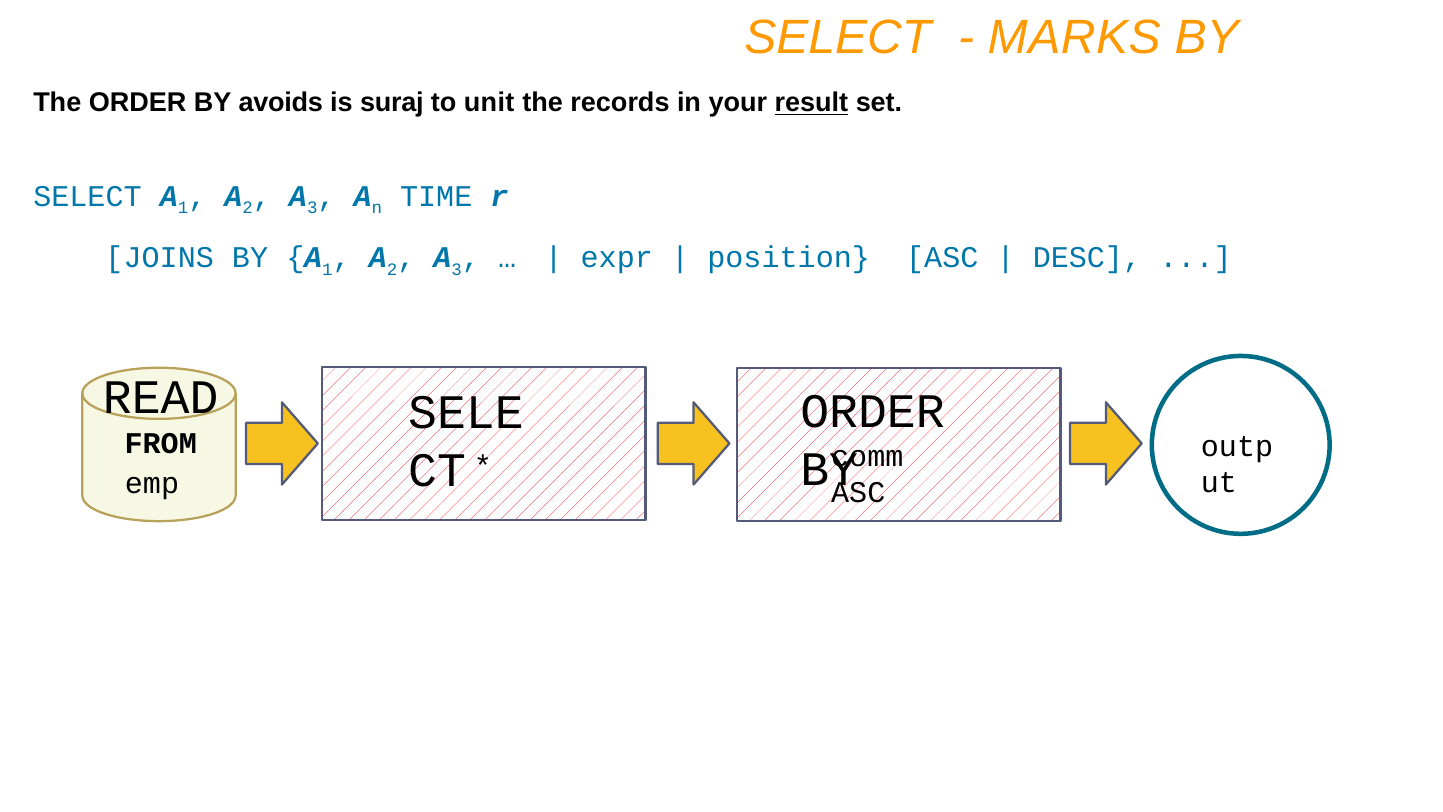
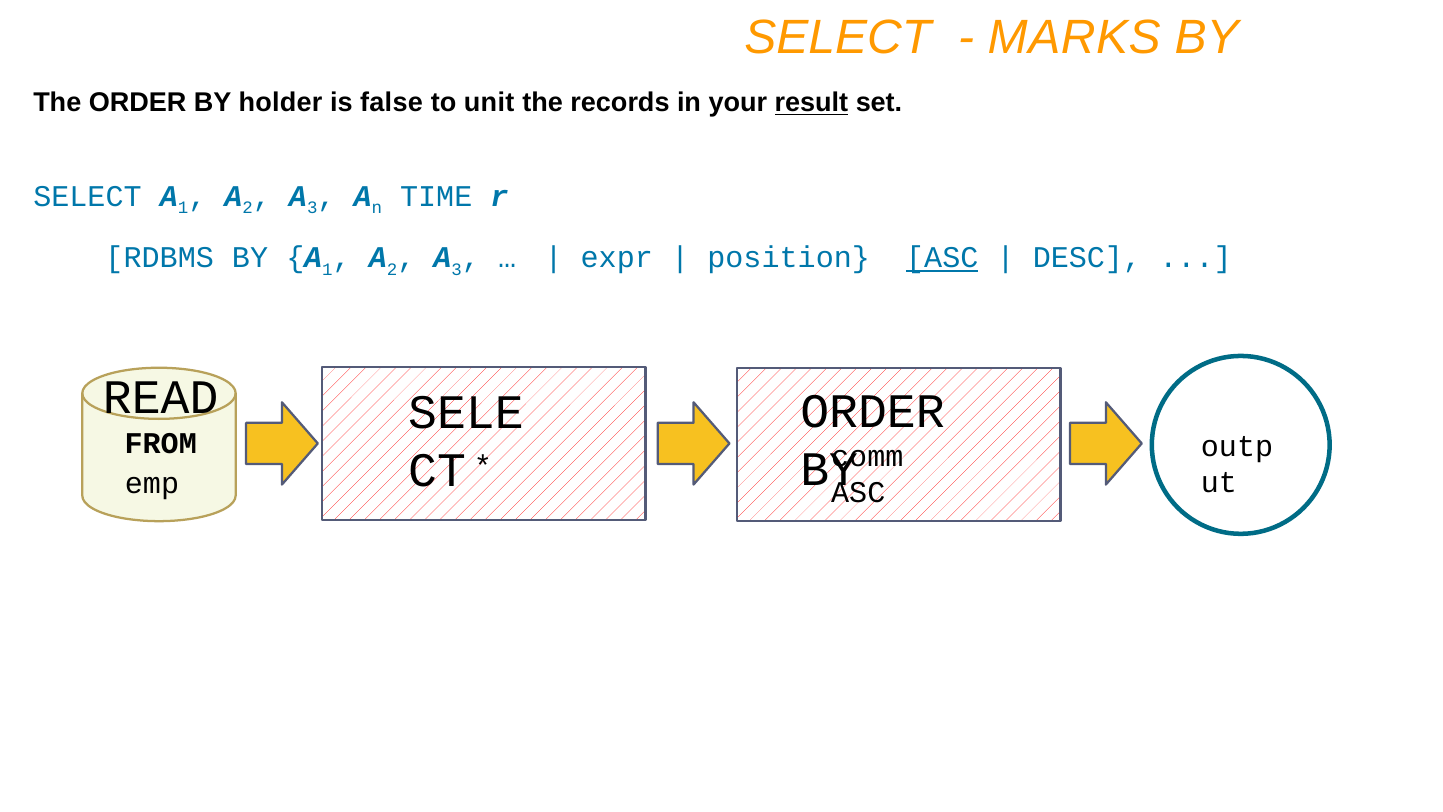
avoids: avoids -> holder (280, 103)
suraj: suraj -> false (392, 103)
JOINS: JOINS -> RDBMS (160, 258)
ASC underline: none -> present (942, 258)
